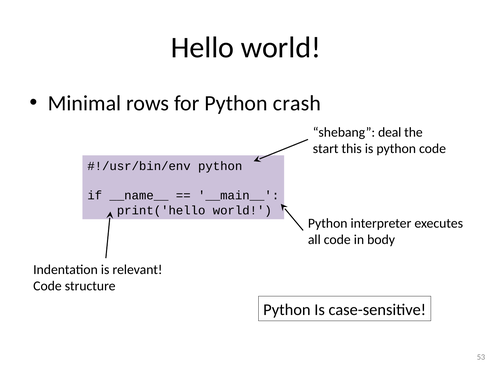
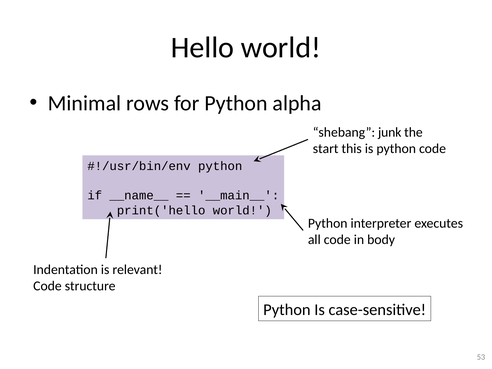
crash: crash -> alpha (297, 103)
deal: deal -> junk (390, 132)
